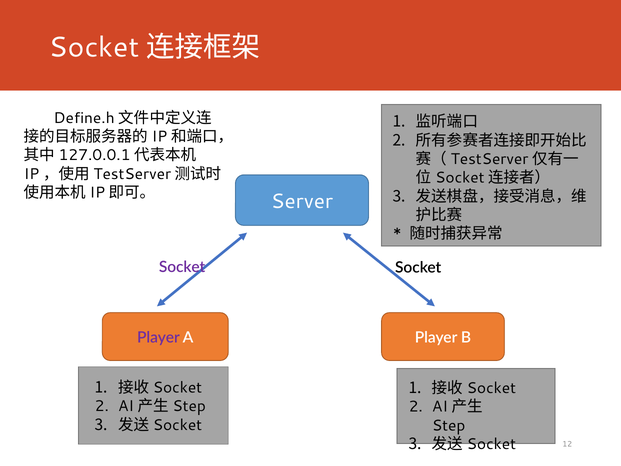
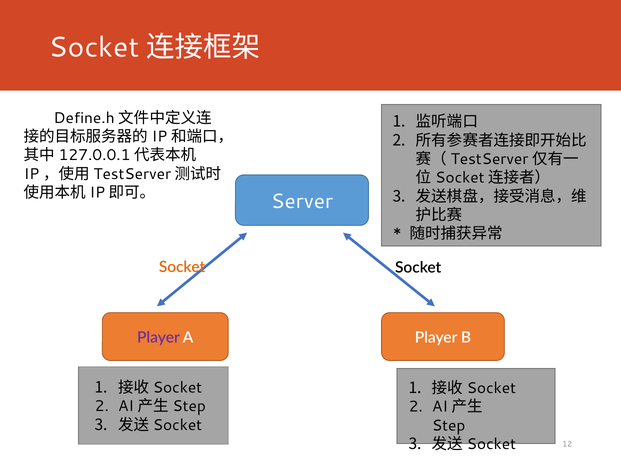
Socket colour: purple -> orange (182, 267)
